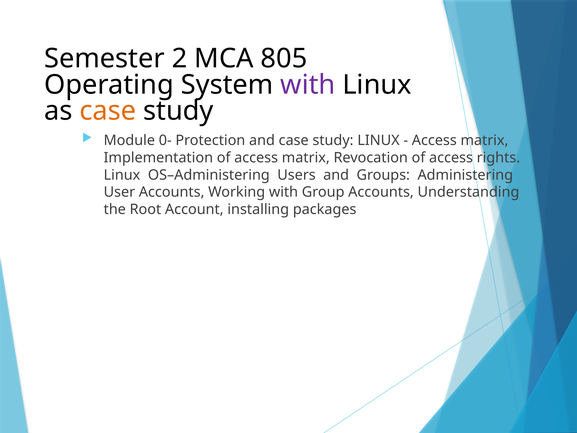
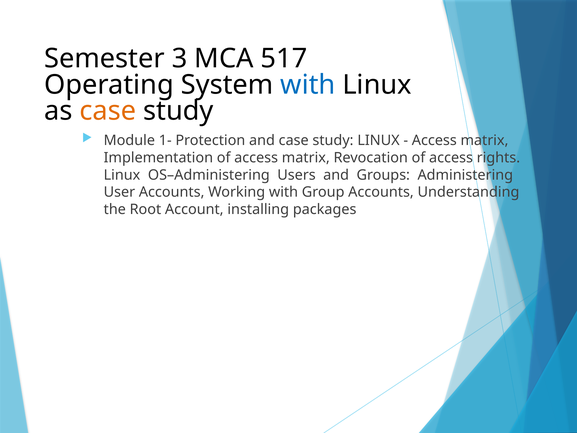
2: 2 -> 3 (179, 59)
805: 805 -> 517 (284, 59)
with colour: purple -> blue (308, 85)
0-: 0- -> 1- (165, 140)
